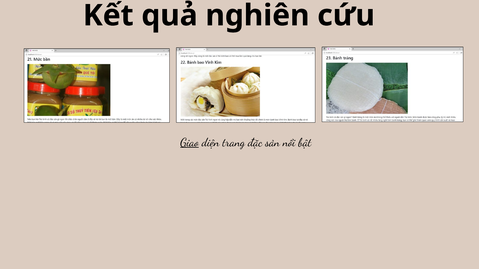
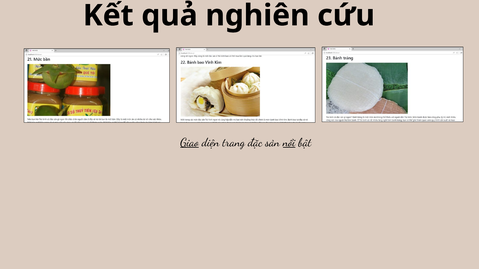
nổi underline: none -> present (289, 143)
